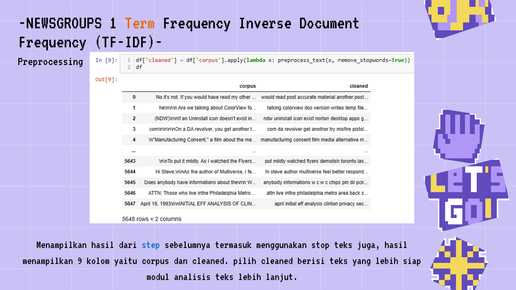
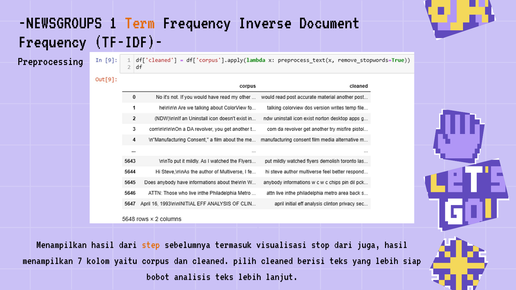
step colour: blue -> orange (151, 245)
menggunakan: menggunakan -> visualisasi (282, 245)
stop teks: teks -> dari (343, 245)
9: 9 -> 7 (80, 261)
modul: modul -> bobot (158, 277)
